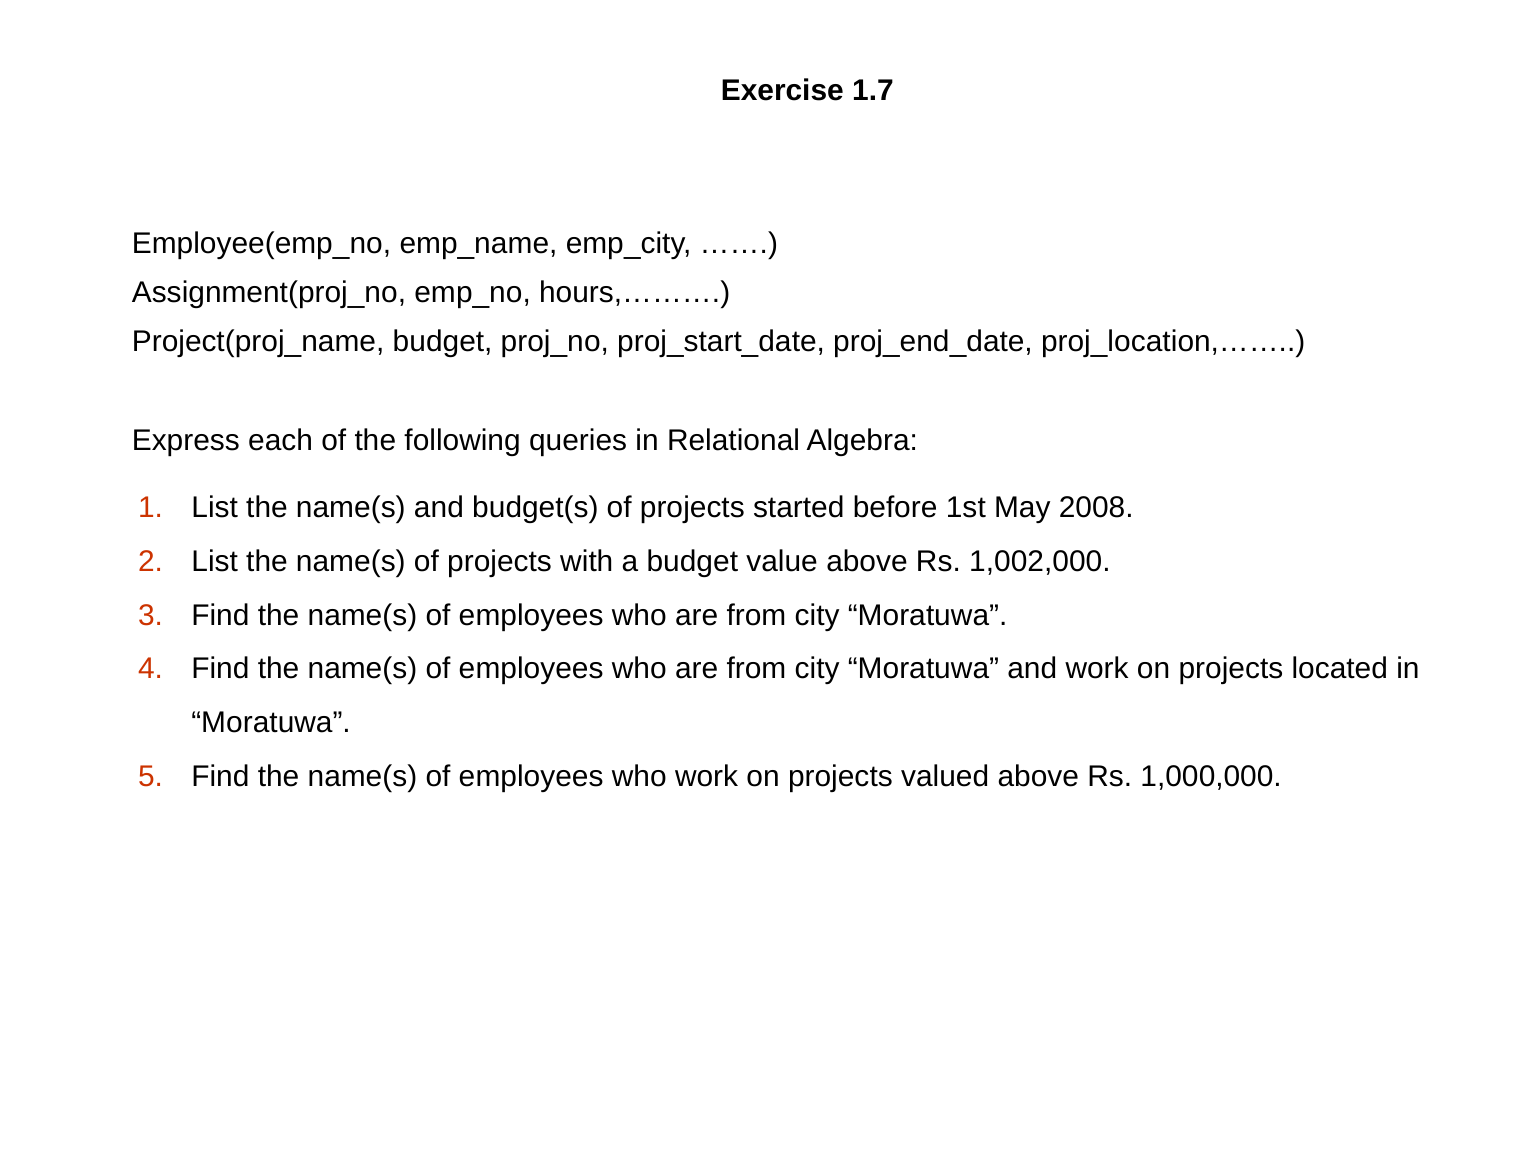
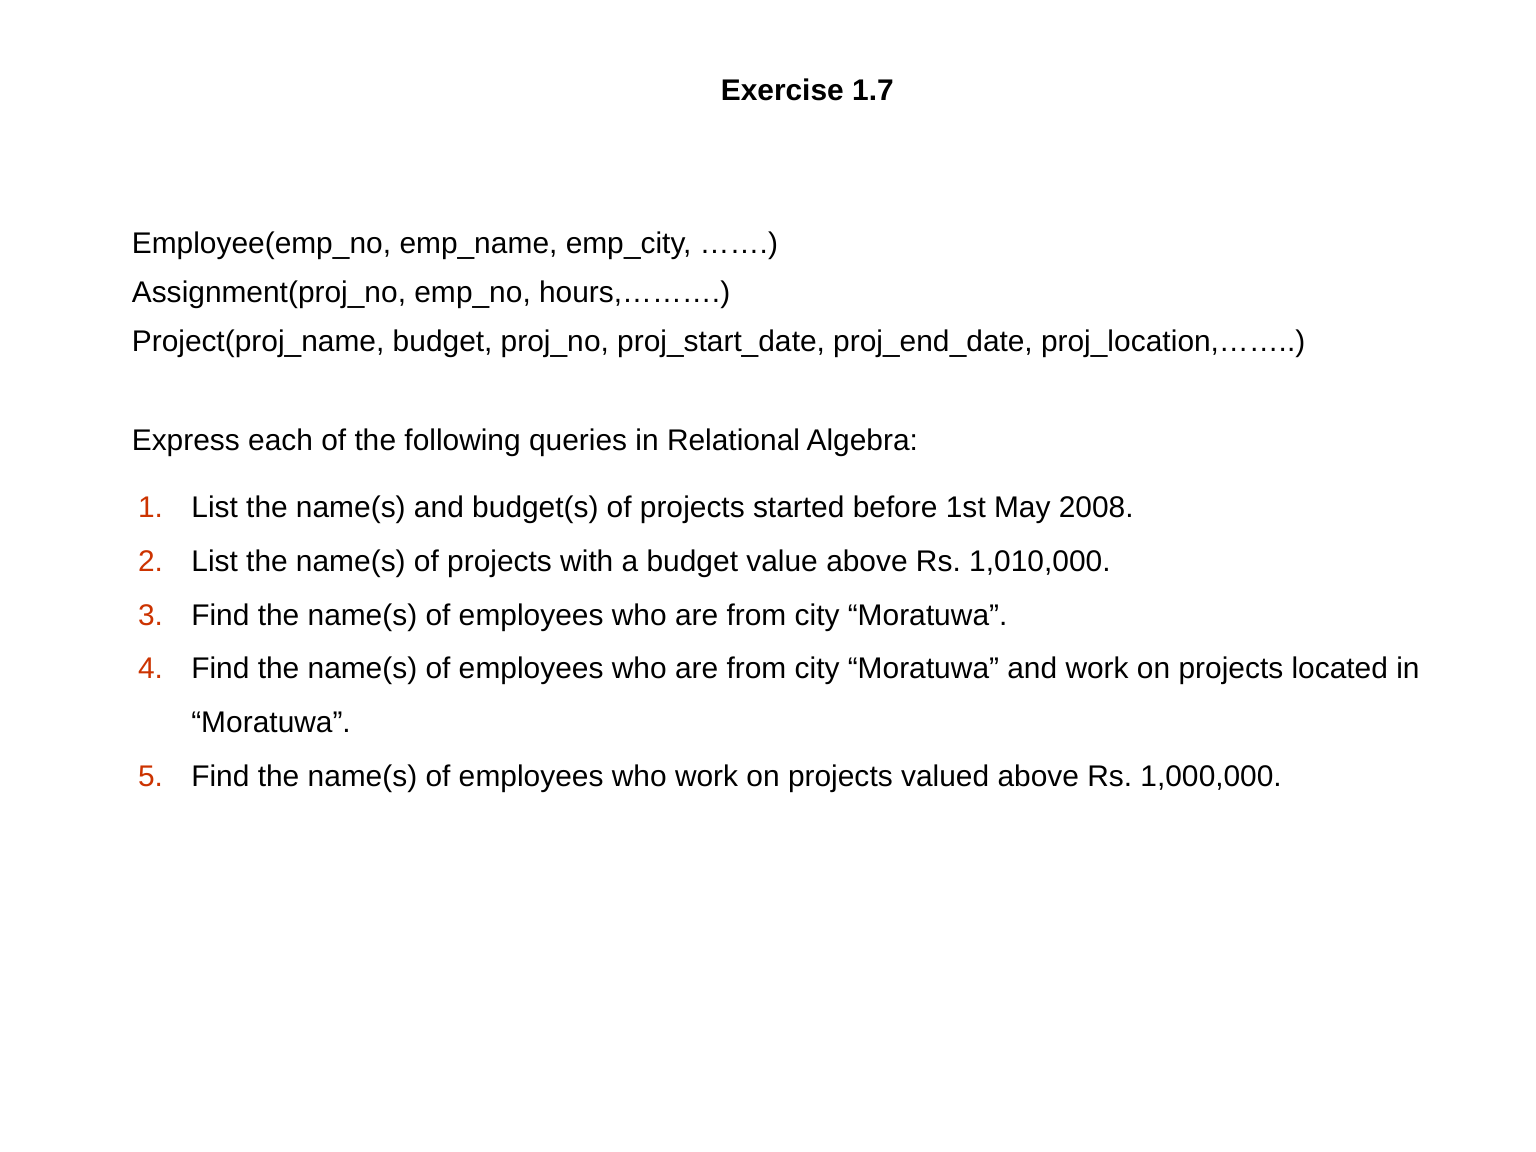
1,002,000: 1,002,000 -> 1,010,000 (1040, 562)
